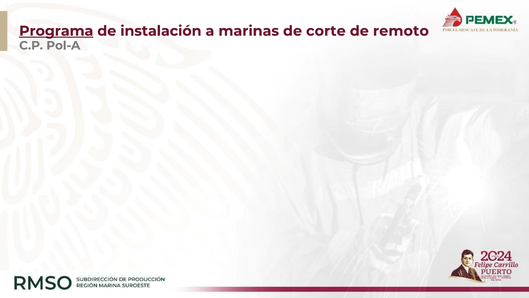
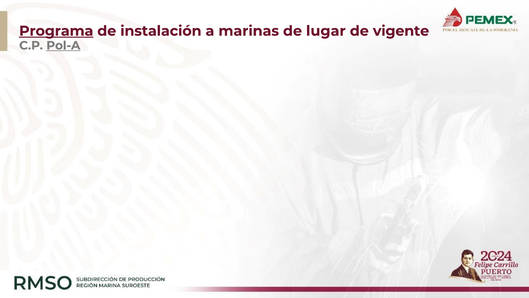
corte: corte -> lugar (326, 31)
remoto: remoto -> vigente (401, 31)
Pol-A underline: none -> present (63, 45)
